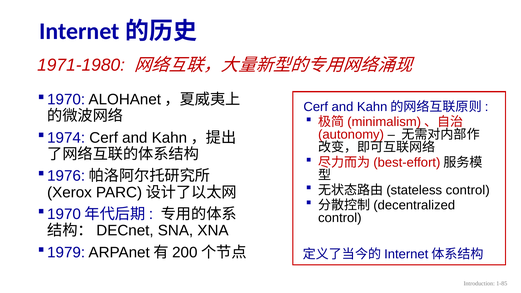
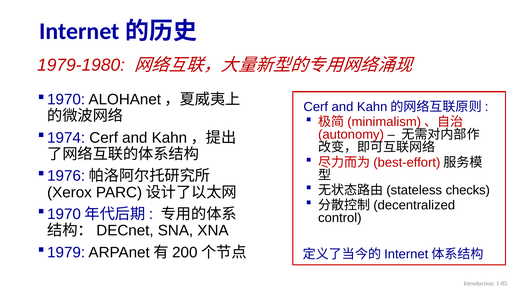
1971-1980: 1971-1980 -> 1979-1980 (81, 65)
control: control -> checks (468, 190)
